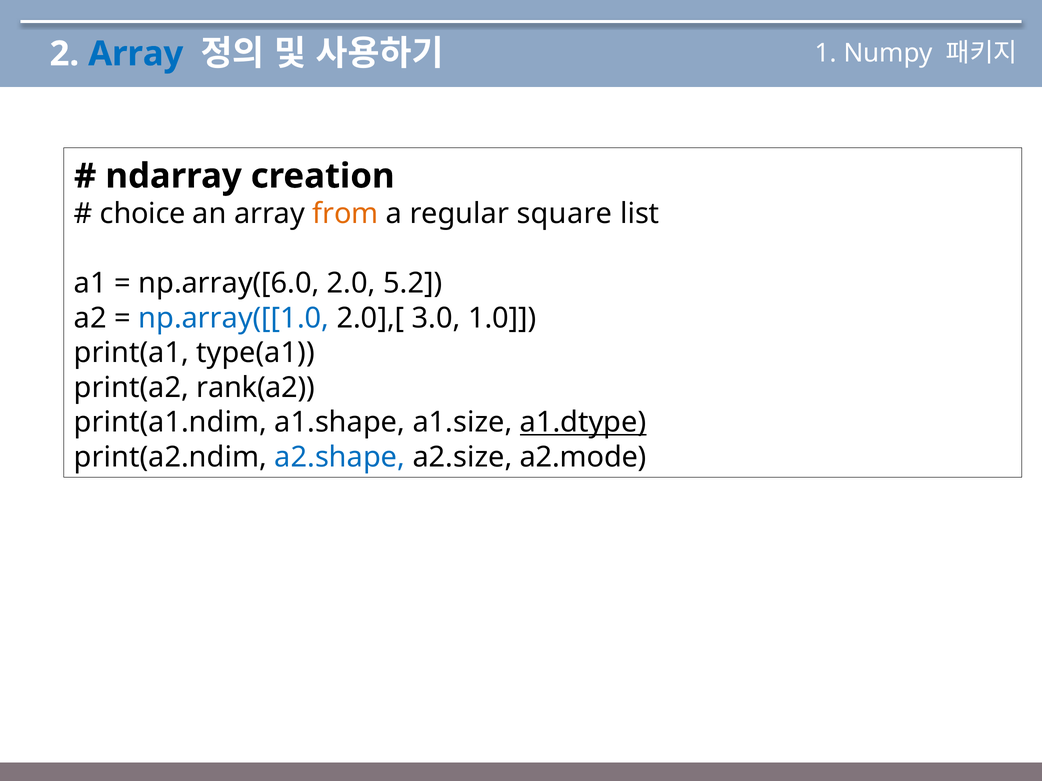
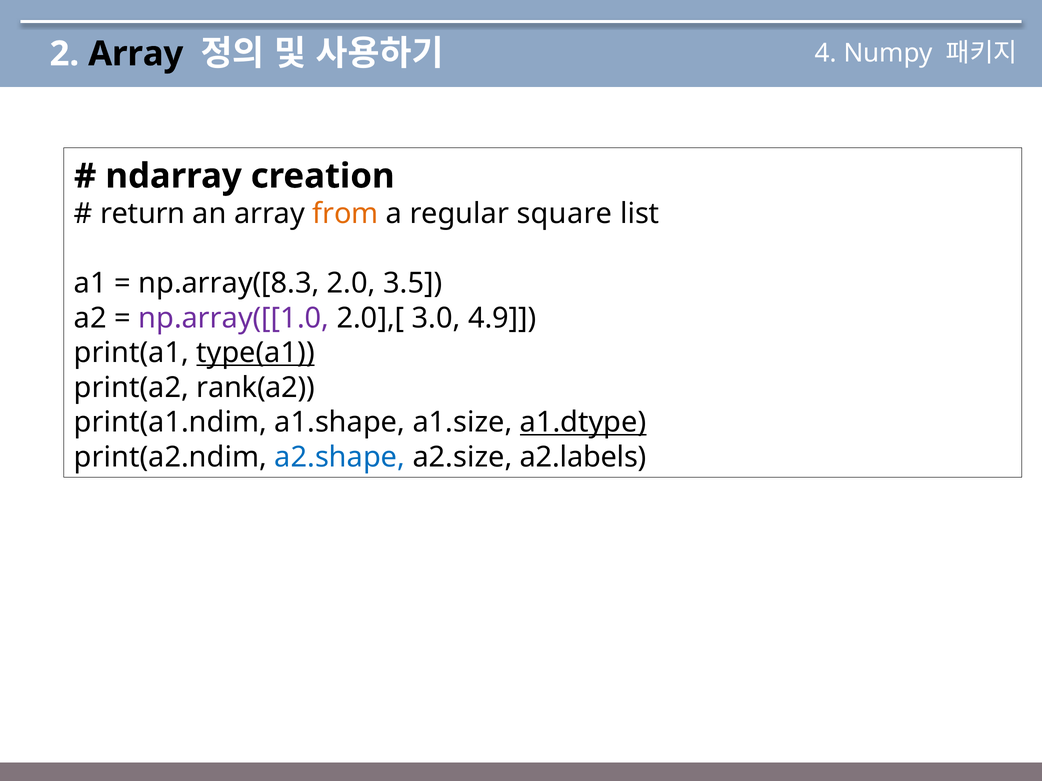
Array colour: blue -> black (136, 54)
1: 1 -> 4 (826, 53)
choice: choice -> return (143, 214)
np.array([6.0: np.array([6.0 -> np.array([8.3 (229, 284)
5.2: 5.2 -> 3.5 (413, 284)
np.array([[1.0 colour: blue -> purple (234, 318)
1.0: 1.0 -> 4.9 (502, 318)
type(a1 underline: none -> present (256, 353)
a2.mode: a2.mode -> a2.labels (583, 457)
